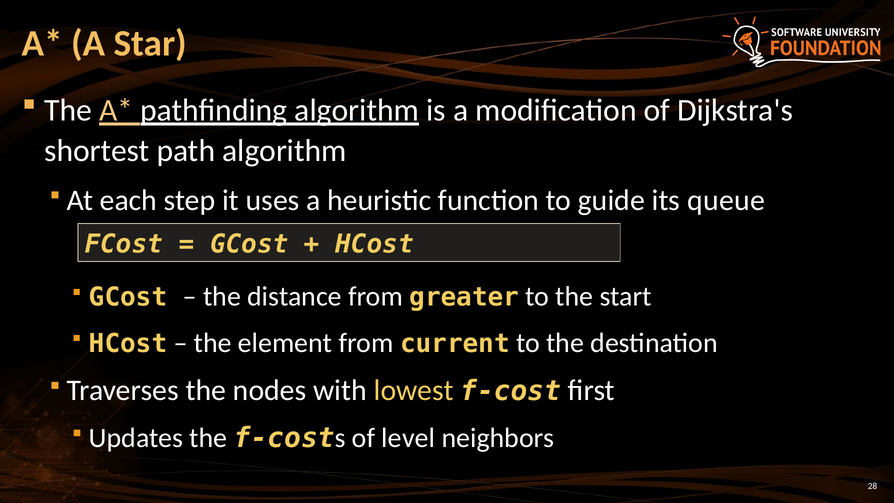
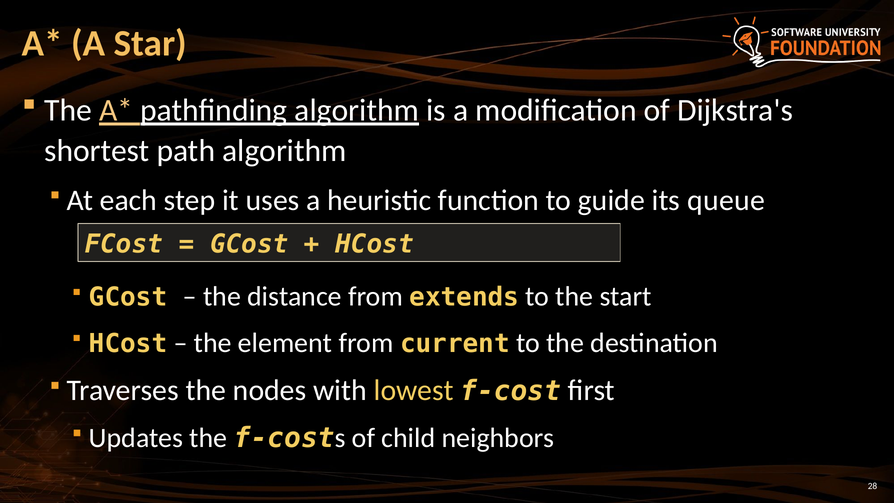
greater: greater -> extends (464, 297)
level: level -> child (408, 438)
